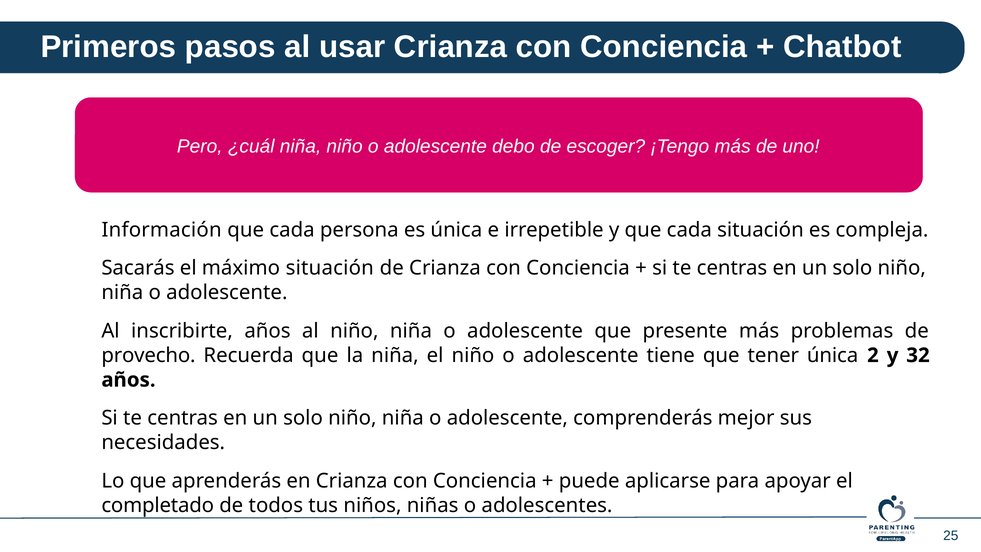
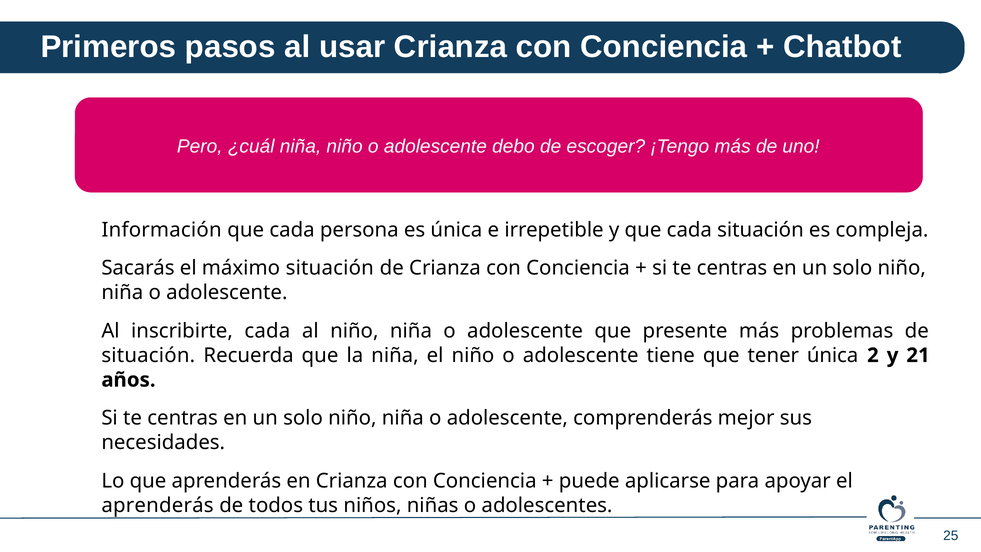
inscribirte años: años -> cada (267, 331)
provecho: provecho -> situación (148, 355)
32: 32 -> 21 (918, 355)
completado: completado -> aprenderás (158, 505)
